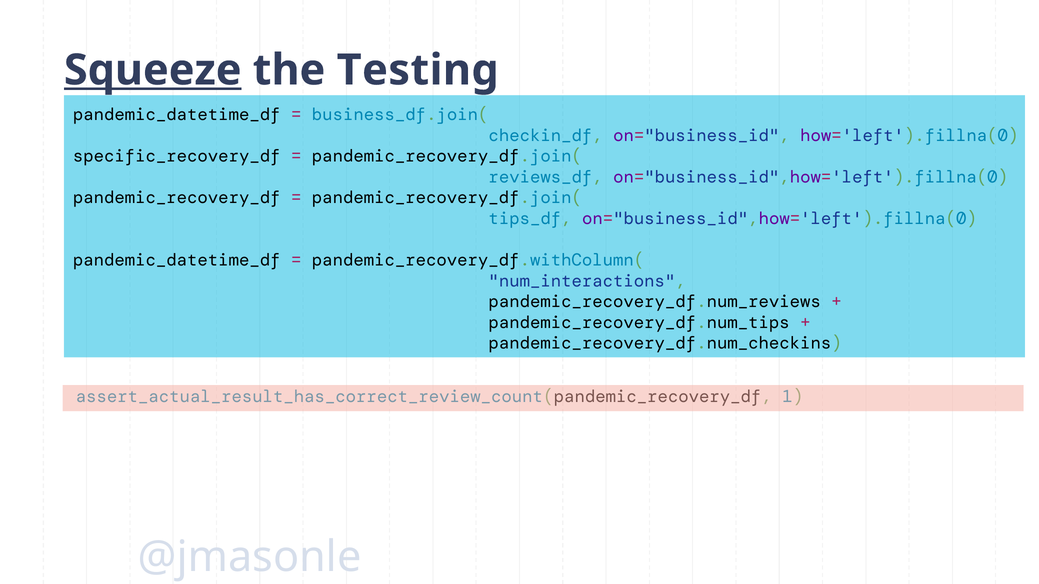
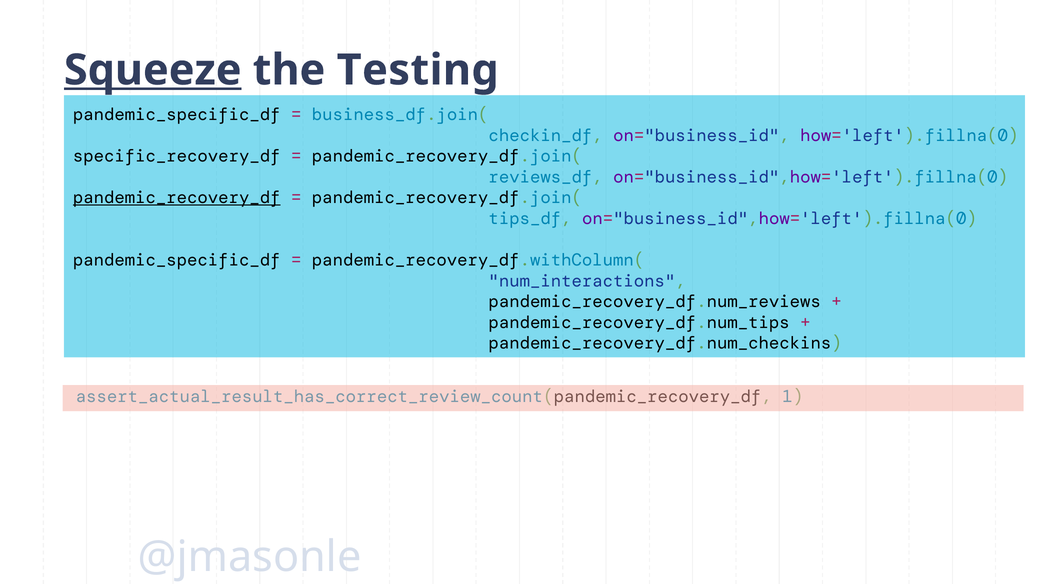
pandemic_datetime_df: pandemic_datetime_df -> pandemic_specific_df (177, 115)
pandemic_recovery_df underline: none -> present (177, 198)
pandemic_datetime_df: pandemic_datetime_df -> pandemic_specific_df (177, 260)
